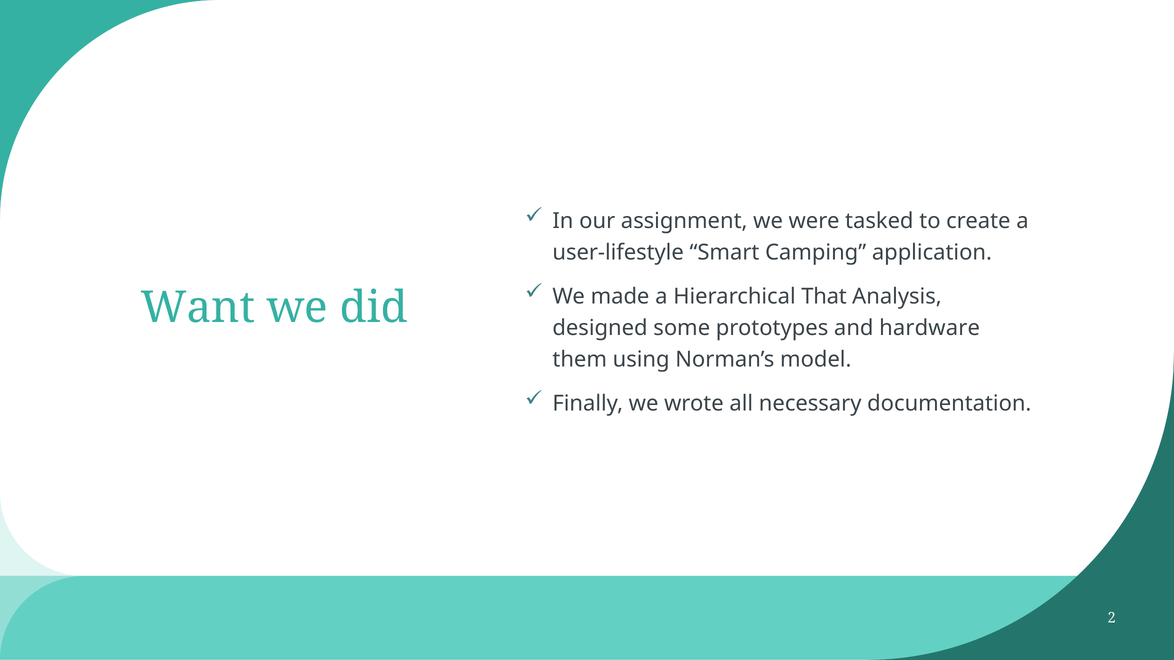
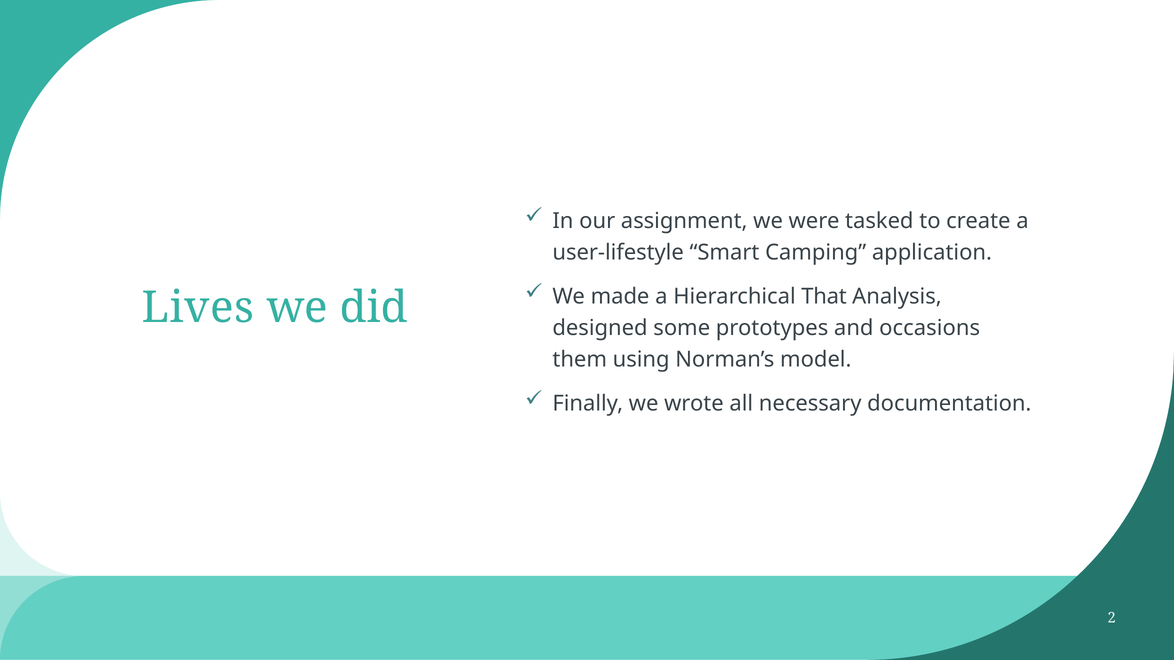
Want: Want -> Lives (198, 308)
hardware: hardware -> occasions (930, 328)
